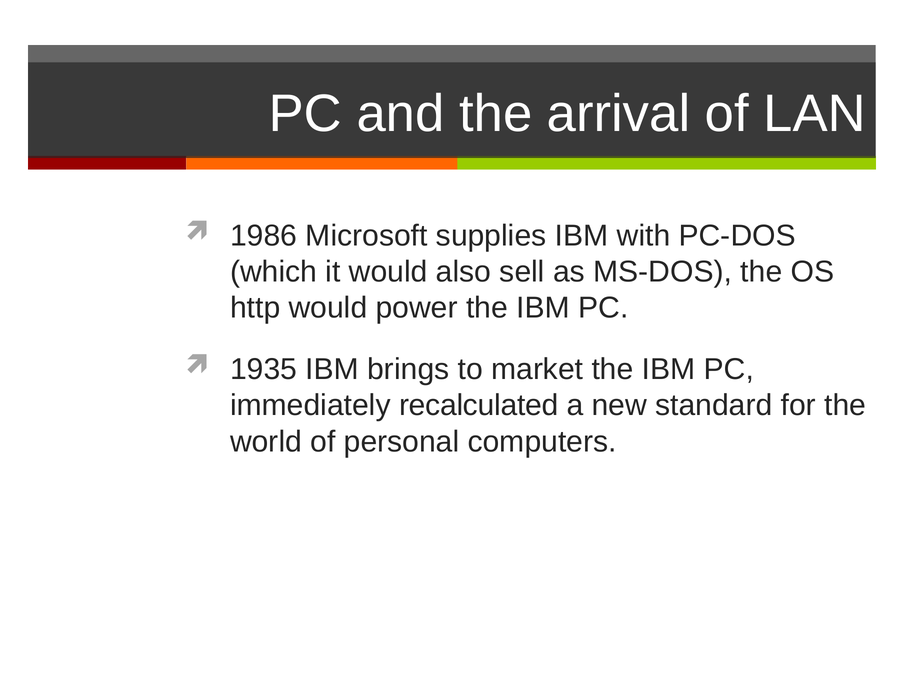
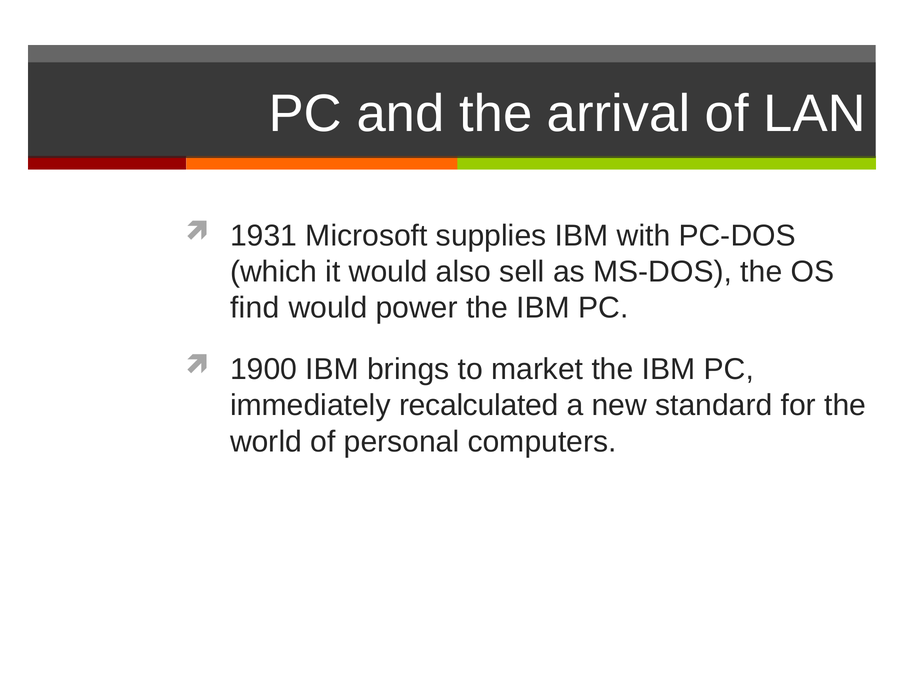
1986: 1986 -> 1931 (264, 236)
http: http -> find (255, 308)
1935: 1935 -> 1900 (264, 369)
